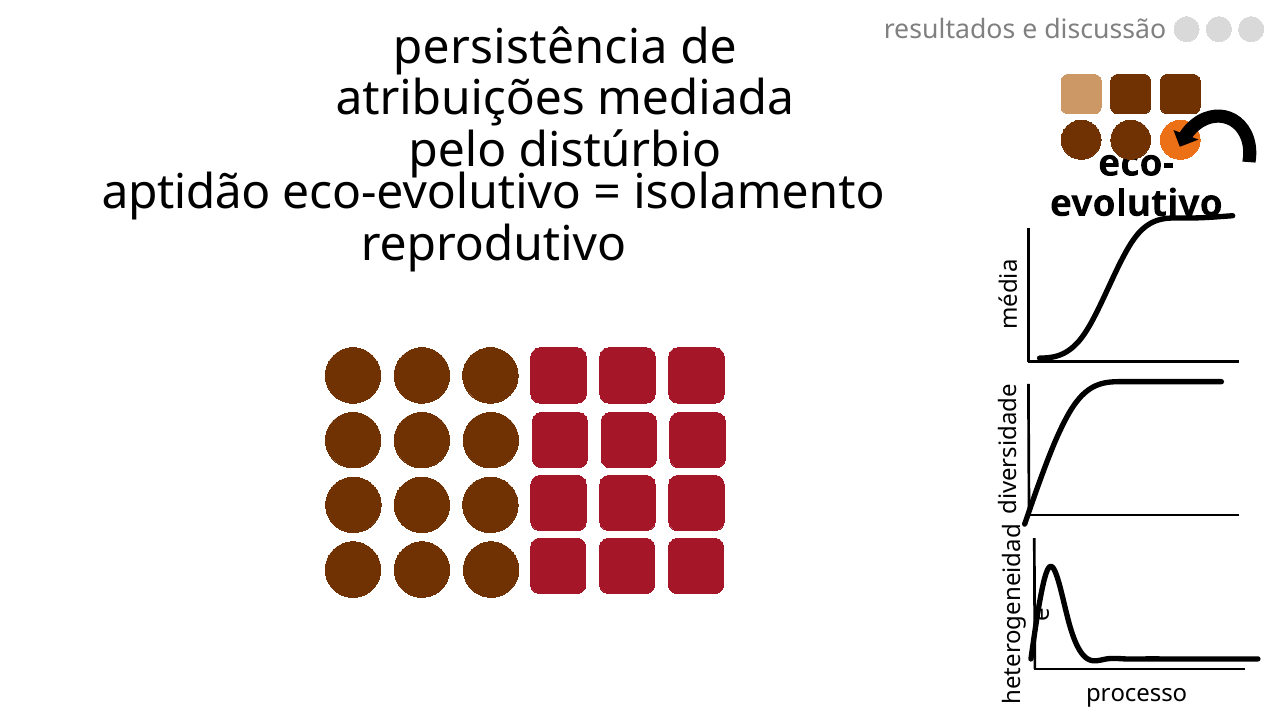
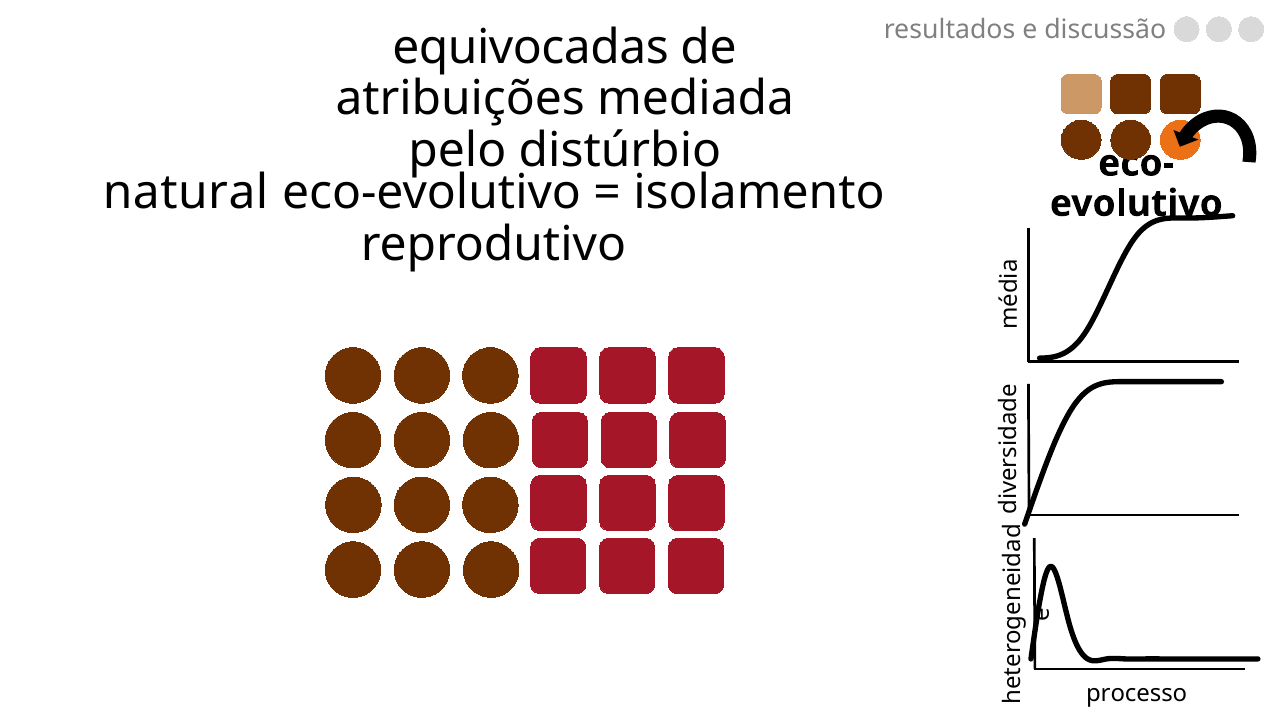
persistência: persistência -> equivocadas (531, 47)
aptidão: aptidão -> natural (186, 193)
